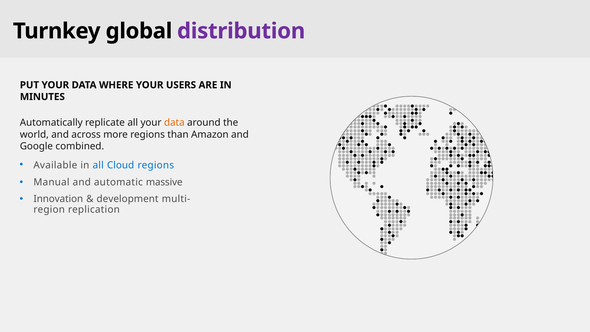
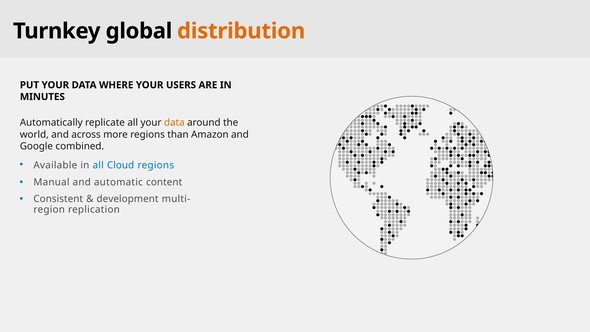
distribution colour: purple -> orange (241, 31)
massive: massive -> content (164, 182)
Innovation: Innovation -> Consistent (58, 199)
